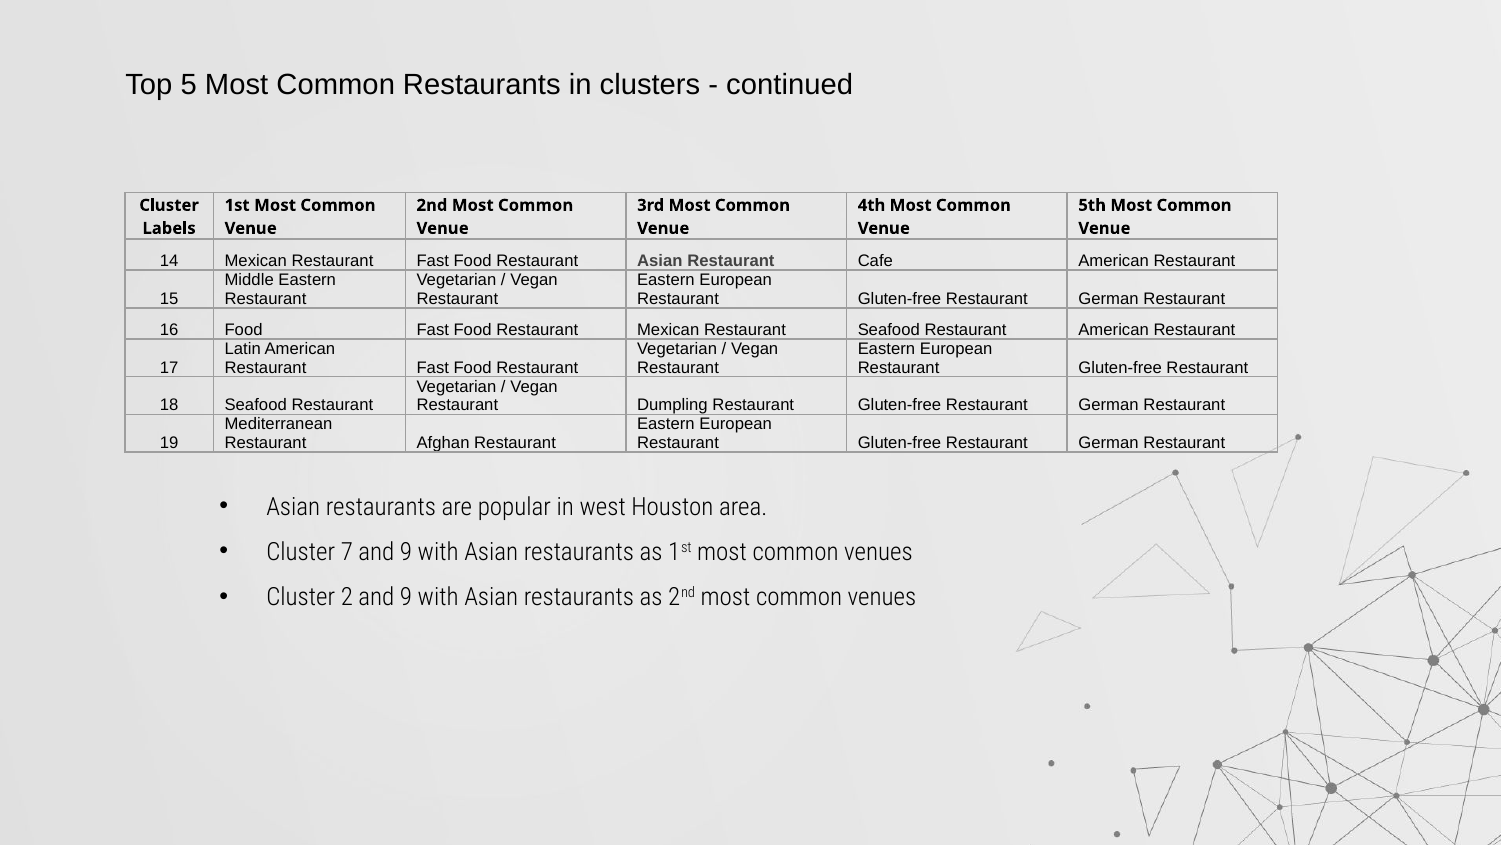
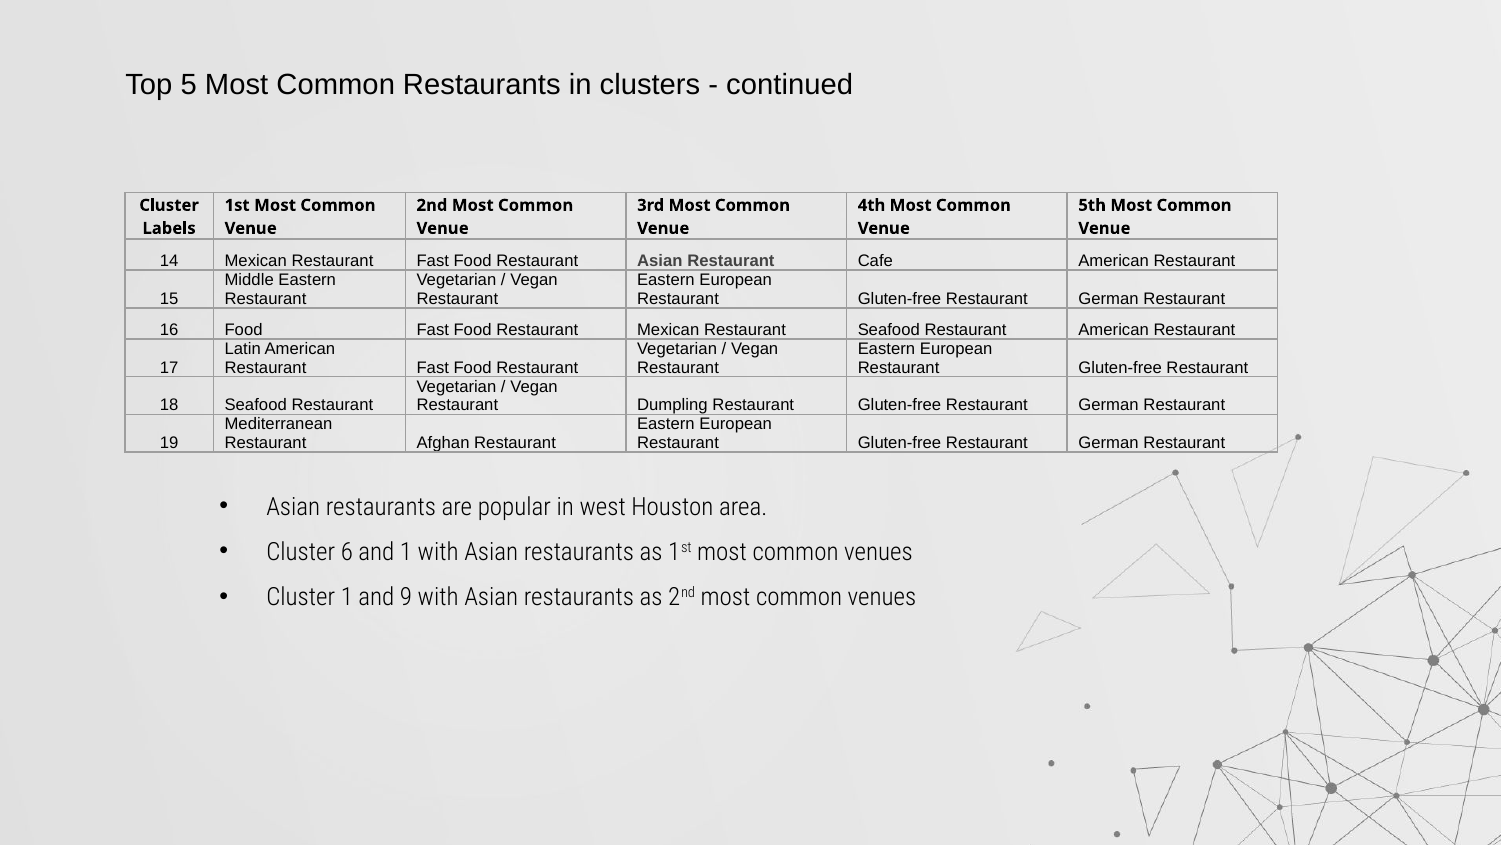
7: 7 -> 6 (347, 552)
9: 9 -> 1 (406, 552)
Cluster 2: 2 -> 1 (347, 597)
